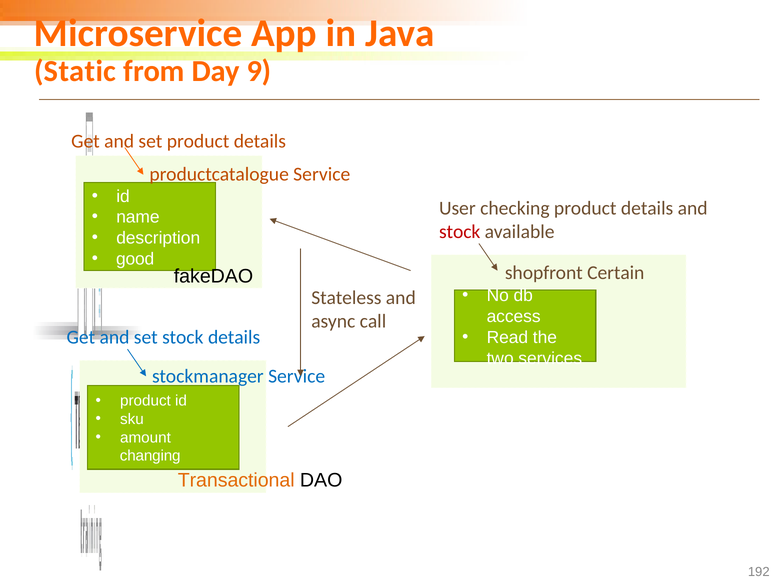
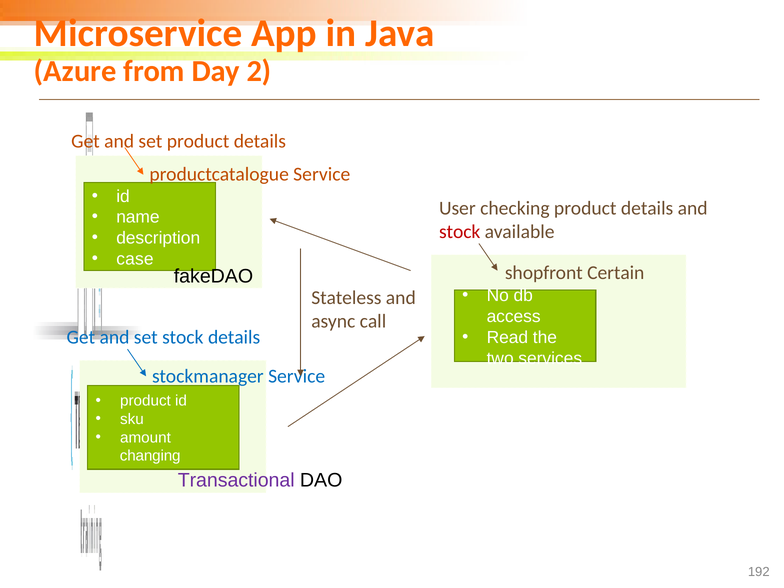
Static: Static -> Azure (75, 71)
9: 9 -> 2 (259, 71)
good: good -> case (135, 259)
Transactional colour: orange -> purple (236, 480)
